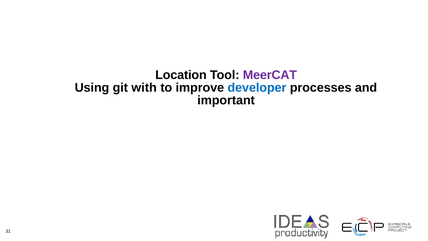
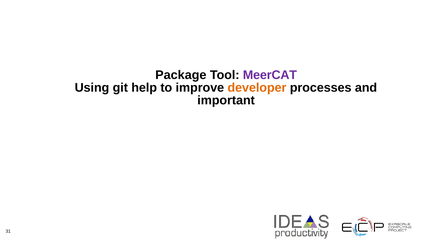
Location: Location -> Package (181, 75)
with: with -> help (144, 88)
developer colour: blue -> orange (257, 88)
